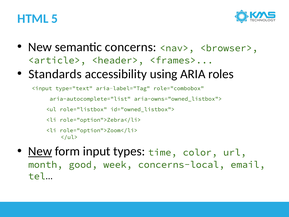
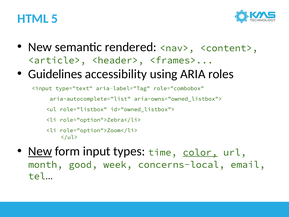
concerns: concerns -> rendered (131, 47)
<browser>: <browser> -> <content> (229, 48)
Standards: Standards -> Guidelines (55, 74)
color underline: none -> present (200, 152)
